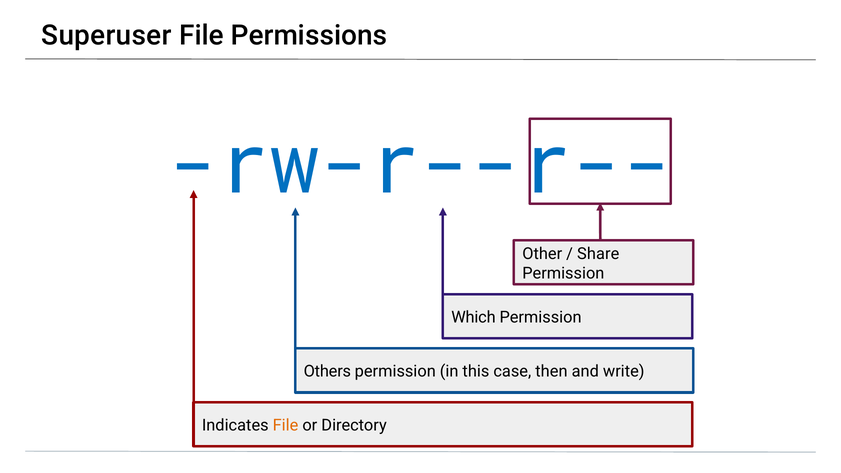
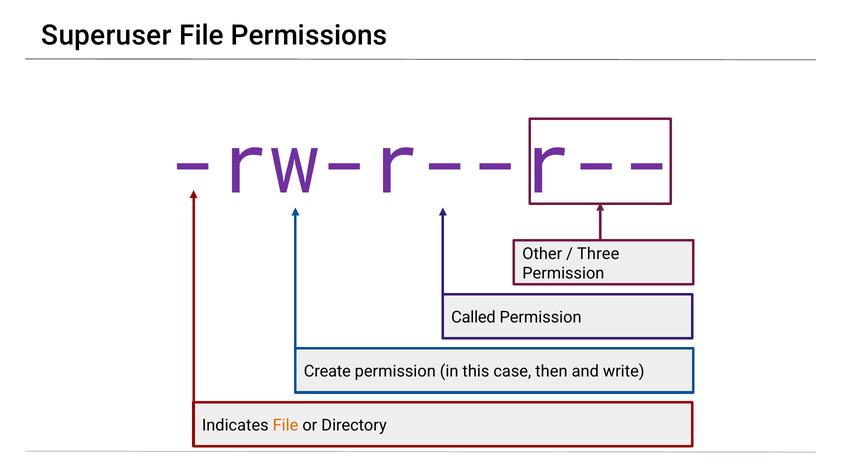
rw-r--r-- colour: blue -> purple (420, 165)
Share: Share -> Three (598, 254)
Which: Which -> Called (473, 318)
Others: Others -> Create (327, 372)
